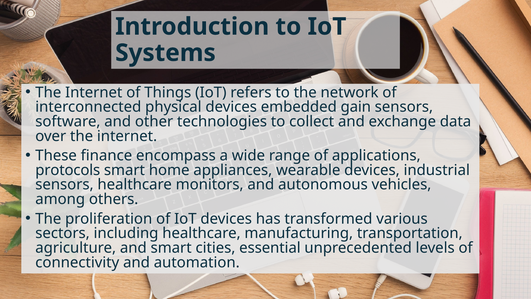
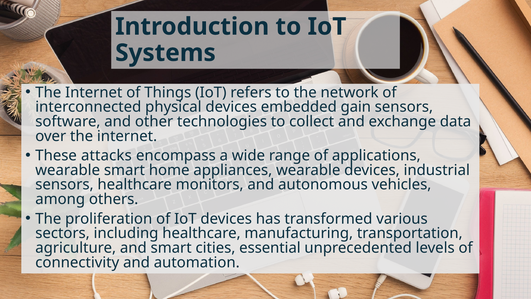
finance: finance -> attacks (106, 155)
protocols: protocols -> wearable (68, 170)
